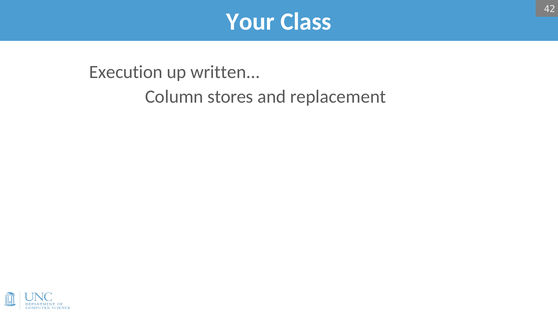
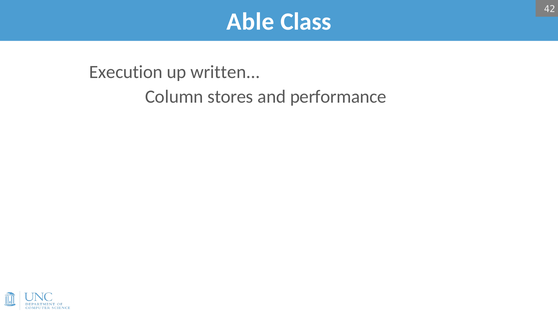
Your: Your -> Able (250, 22)
replacement: replacement -> performance (338, 97)
